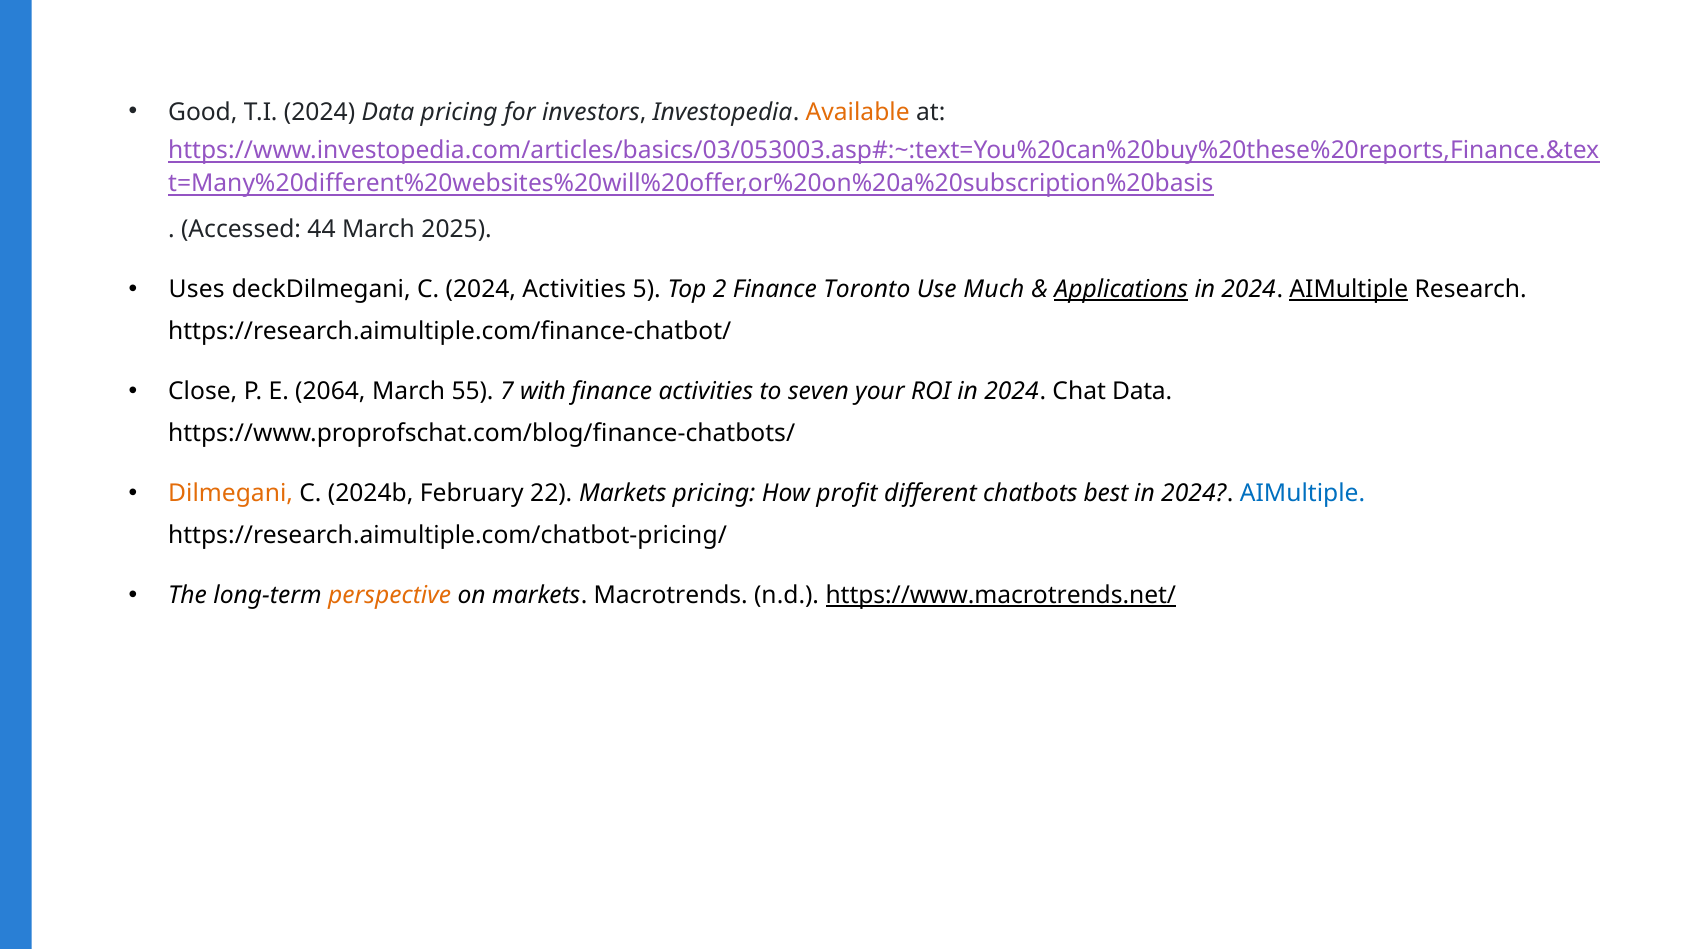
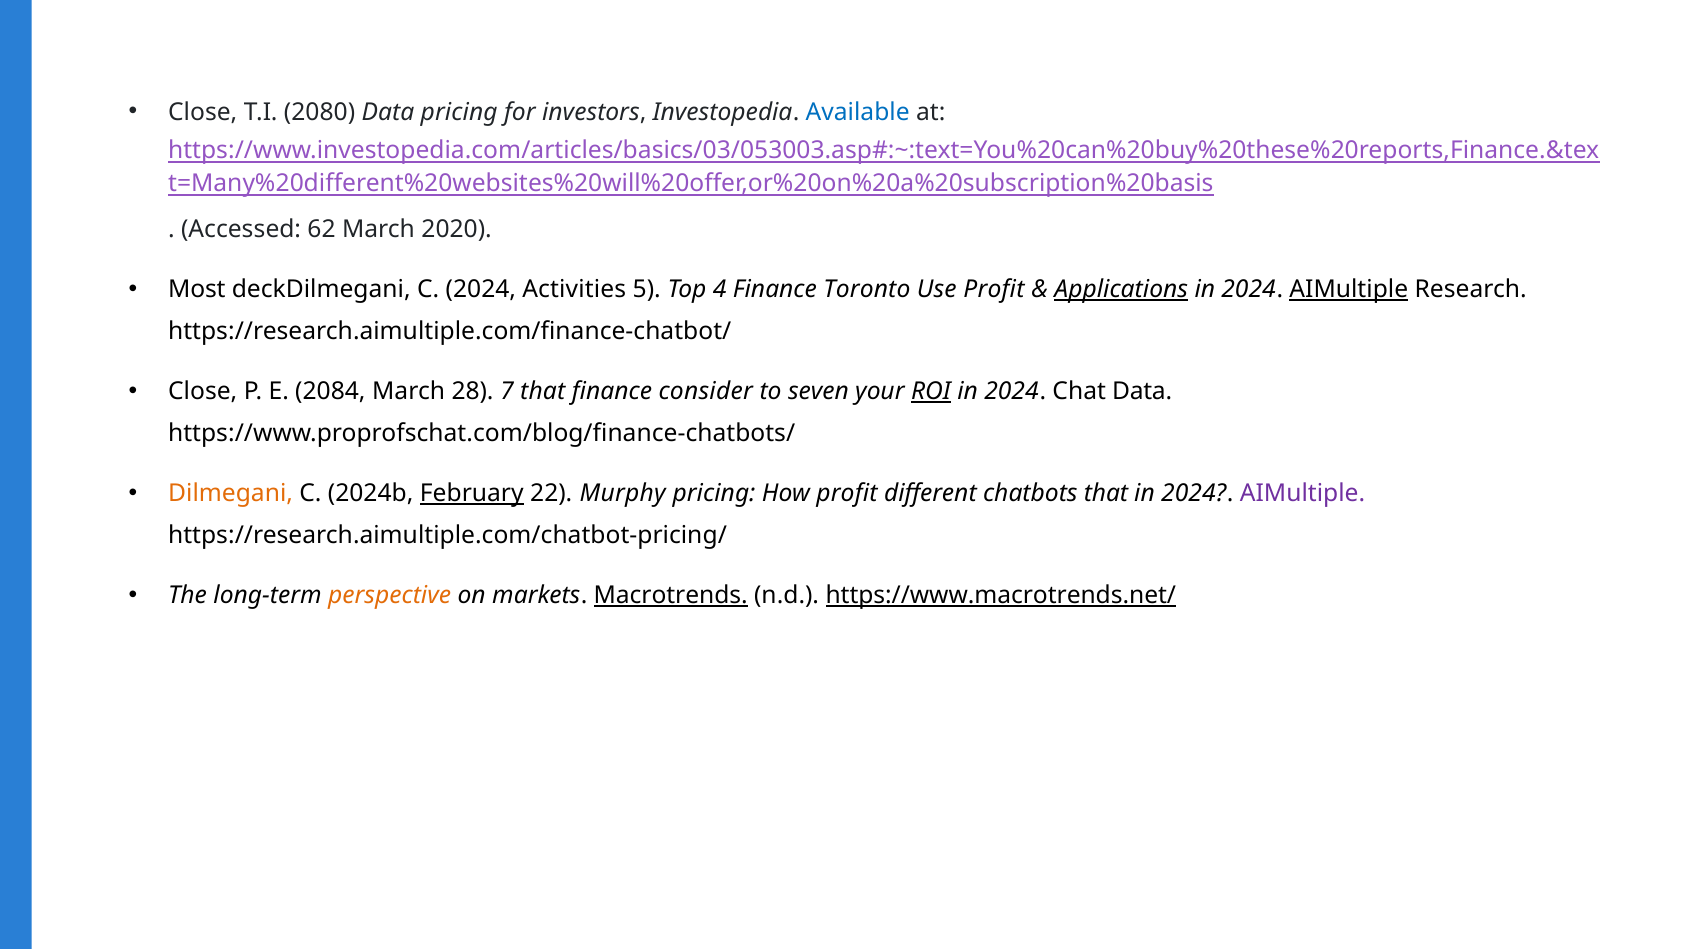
Good: Good -> Close (203, 112)
T.I 2024: 2024 -> 2080 (320, 112)
Available colour: orange -> blue (858, 112)
44: 44 -> 62 (322, 230)
2025: 2025 -> 2020 (457, 230)
Uses: Uses -> Most (197, 290)
2: 2 -> 4 (720, 290)
Use Much: Much -> Profit (994, 290)
2064: 2064 -> 2084 (330, 392)
55: 55 -> 28 (473, 392)
7 with: with -> that (543, 392)
finance activities: activities -> consider (706, 392)
ROI underline: none -> present (931, 392)
February underline: none -> present (472, 493)
22 Markets: Markets -> Murphy (623, 493)
chatbots best: best -> that (1106, 493)
AIMultiple colour: blue -> purple (1303, 493)
Macrotrends underline: none -> present (671, 595)
